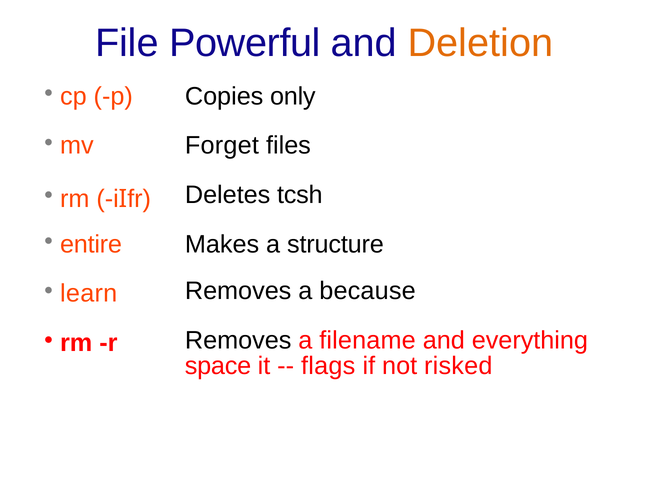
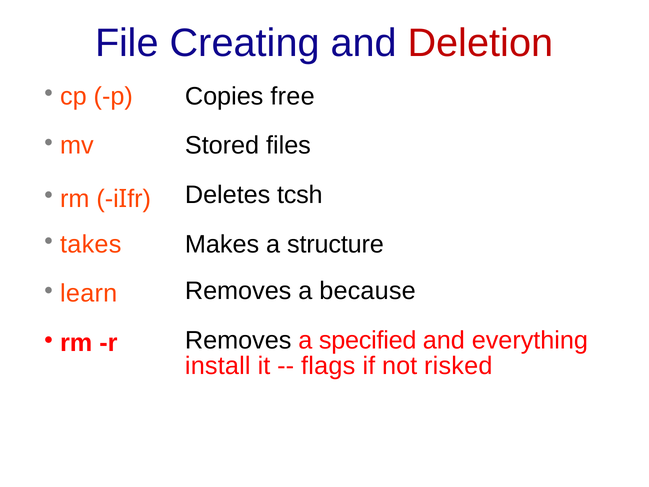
Powerful: Powerful -> Creating (245, 43)
Deletion colour: orange -> red (481, 43)
only: only -> free (293, 96)
Forget: Forget -> Stored (222, 145)
entire: entire -> takes (91, 244)
filename: filename -> specified (368, 340)
space: space -> install (218, 366)
